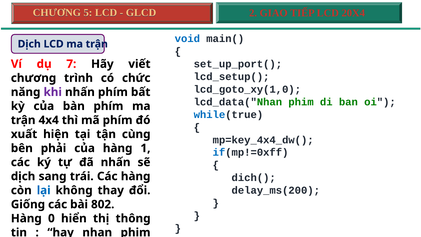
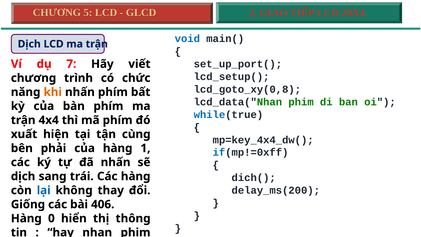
lcd_goto_xy(1,0: lcd_goto_xy(1,0 -> lcd_goto_xy(0,8 (247, 89)
khi colour: purple -> orange (53, 92)
802: 802 -> 406 (103, 204)
